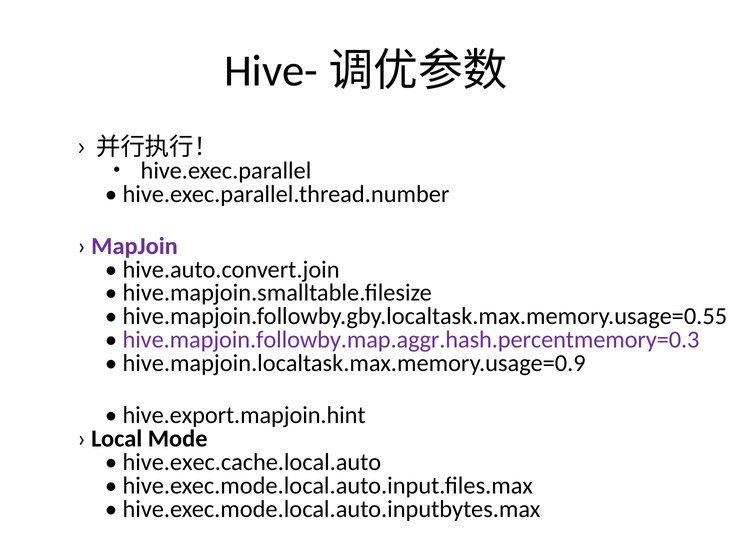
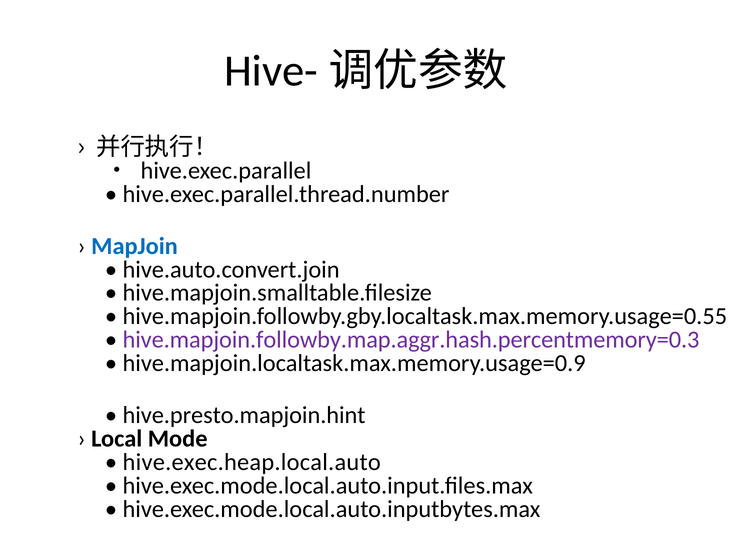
MapJoin colour: purple -> blue (134, 246)
hive.export.mapjoin.hint: hive.export.mapjoin.hint -> hive.presto.mapjoin.hint (244, 415)
hive.exec.cache.local.auto: hive.exec.cache.local.auto -> hive.exec.heap.local.auto (252, 462)
